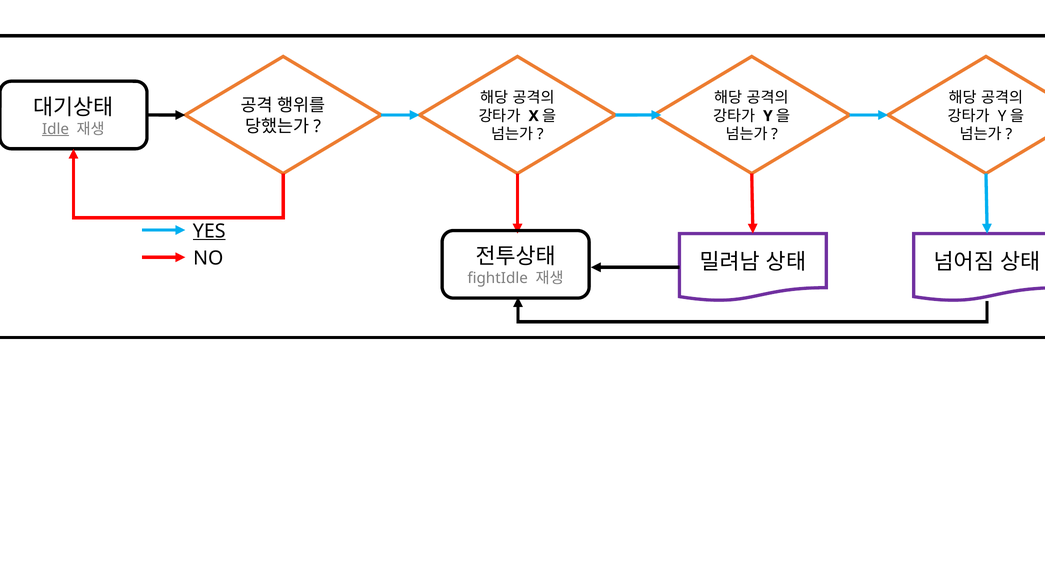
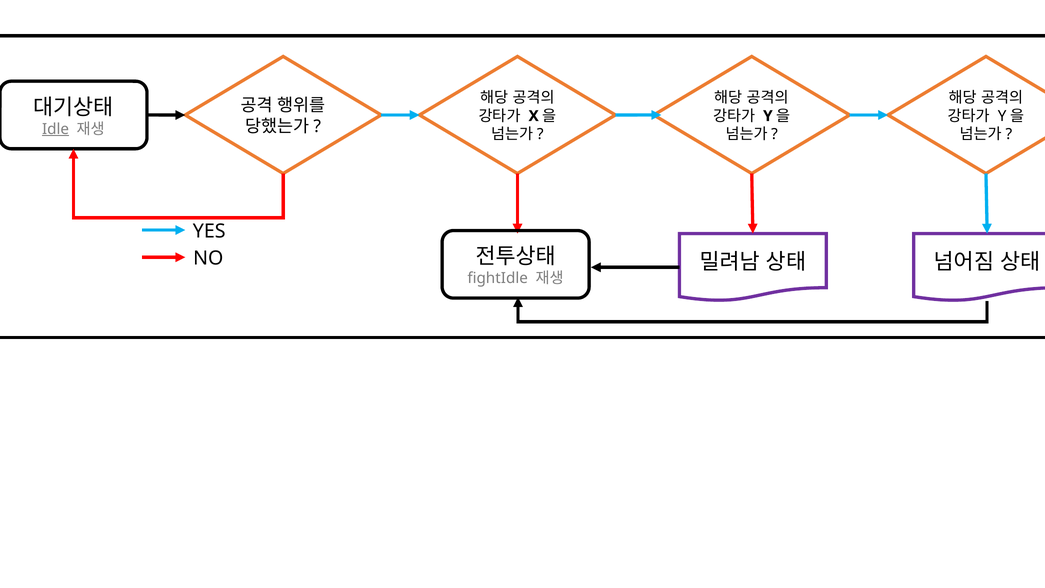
YES underline: present -> none (209, 231)
